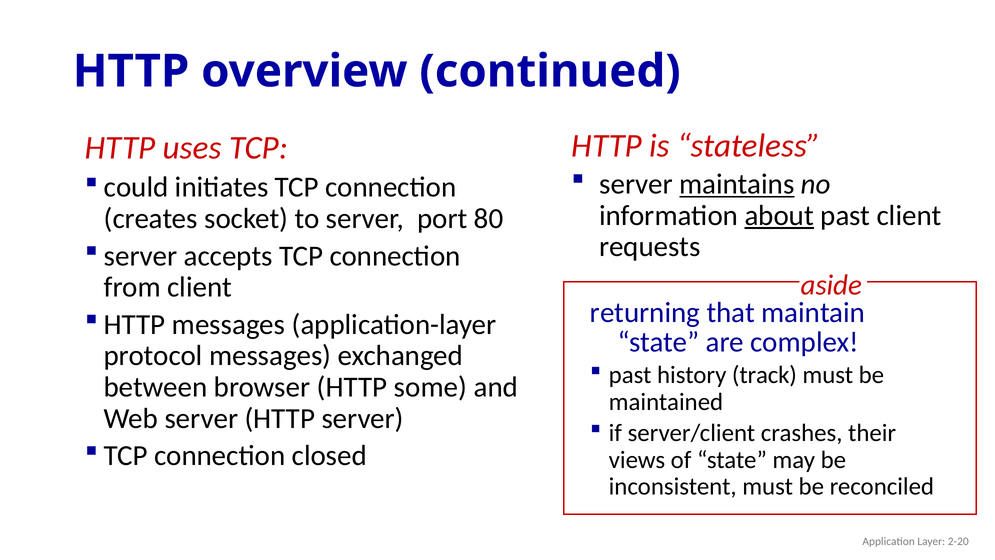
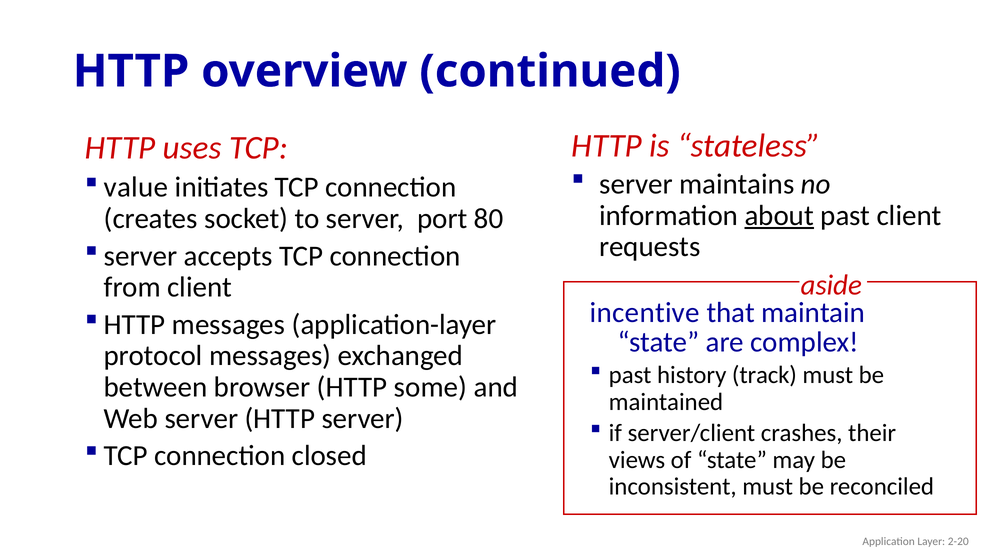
maintains underline: present -> none (737, 184)
could: could -> value (136, 187)
returning: returning -> incentive (645, 312)
